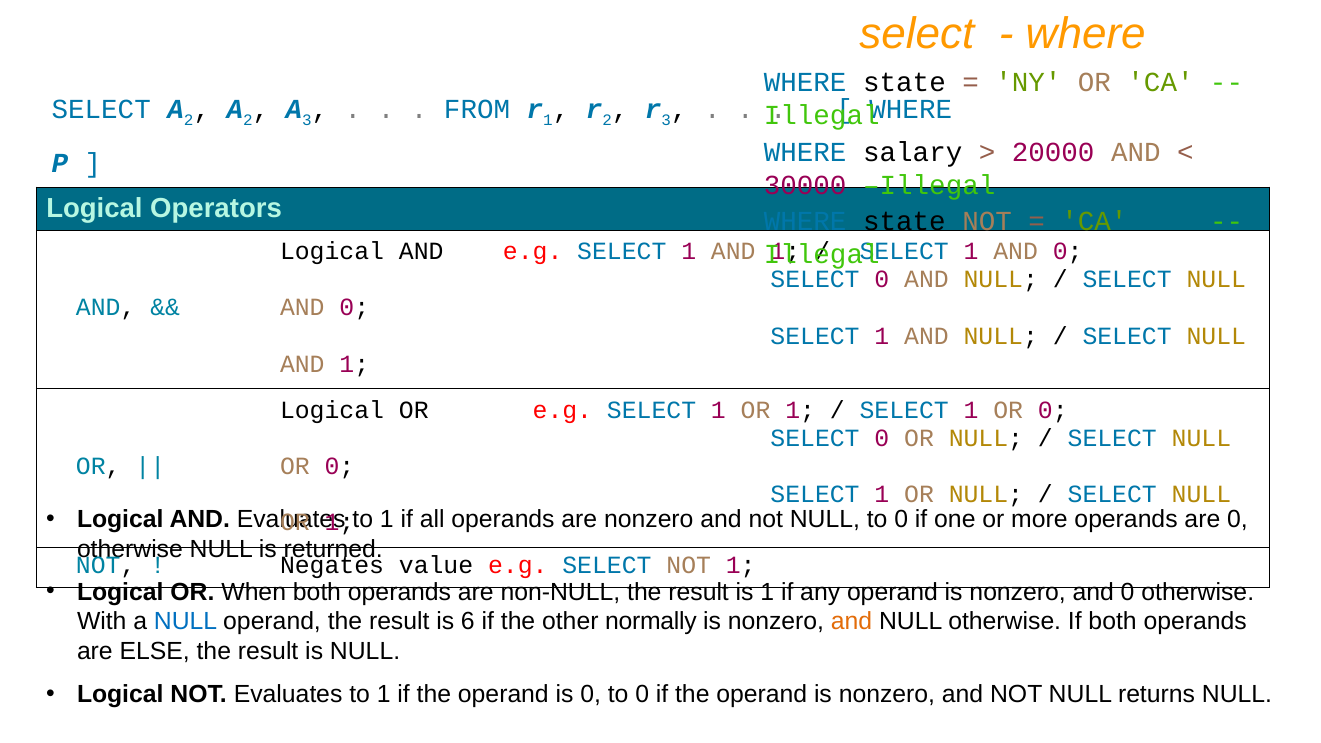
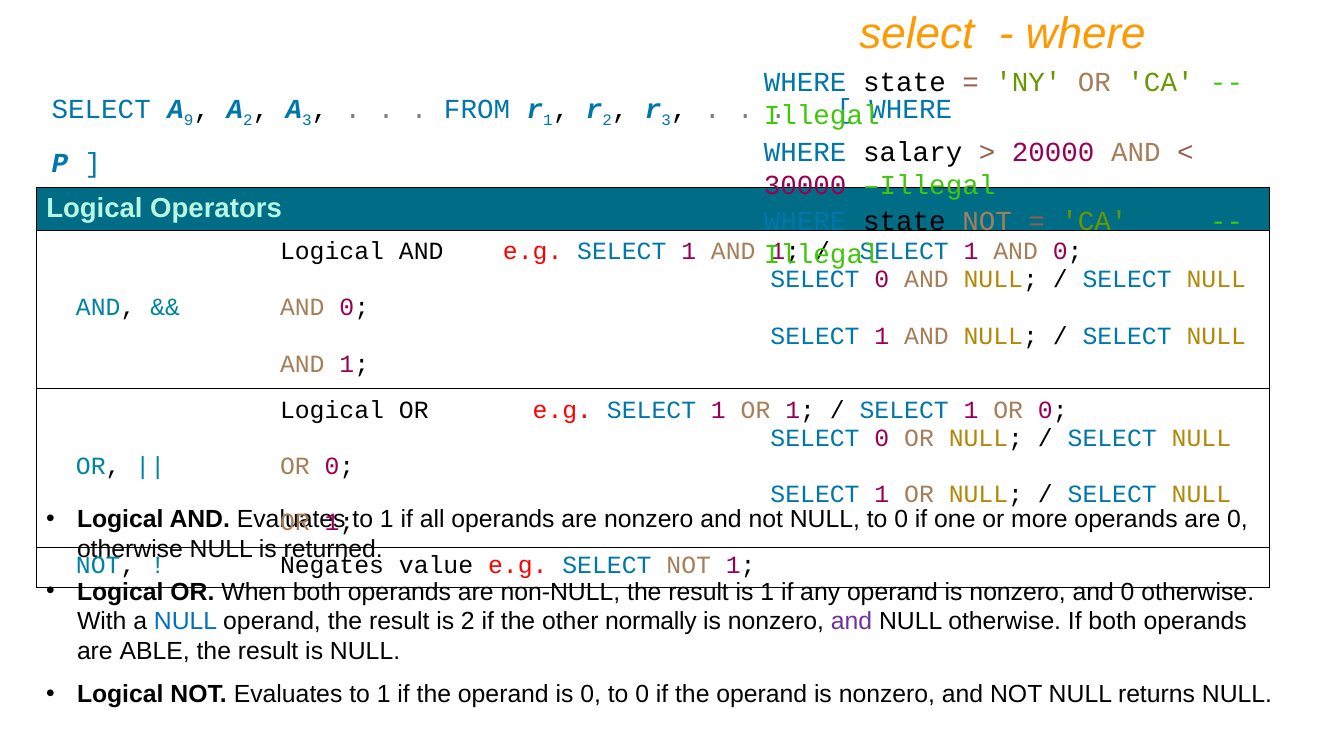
SELECT A 2: 2 -> 9 (189, 120)
is 6: 6 -> 2 (468, 622)
and colour: orange -> purple (852, 622)
ELSE: ELSE -> ABLE (155, 652)
